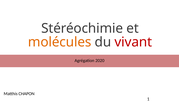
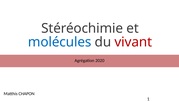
molécules colour: orange -> blue (60, 42)
